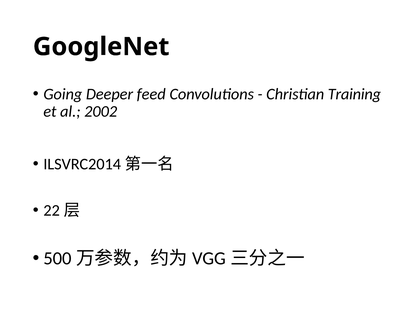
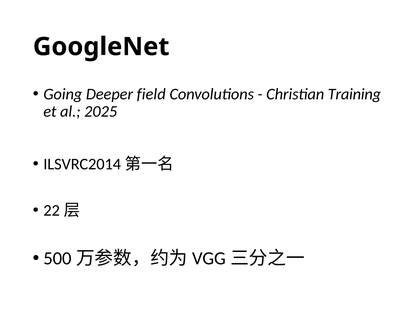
feed: feed -> field (151, 94)
2002: 2002 -> 2025 (101, 112)
